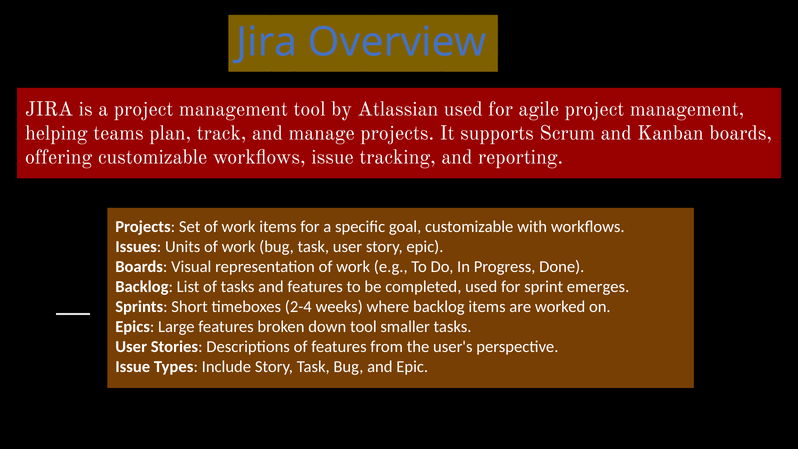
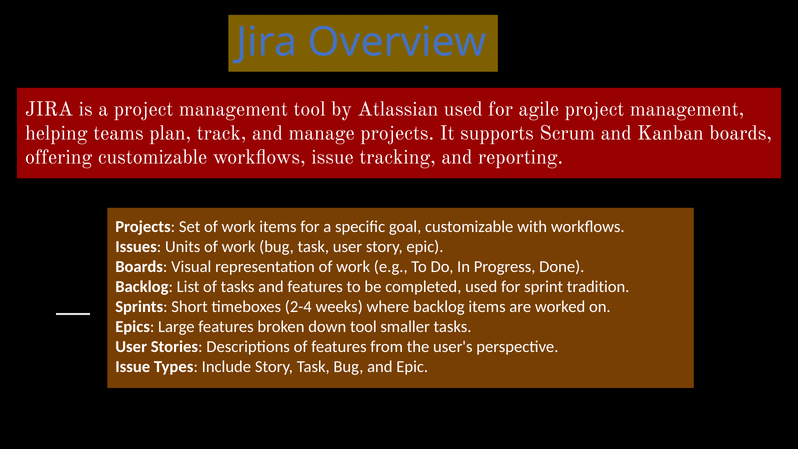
emerges: emerges -> tradition (598, 287)
